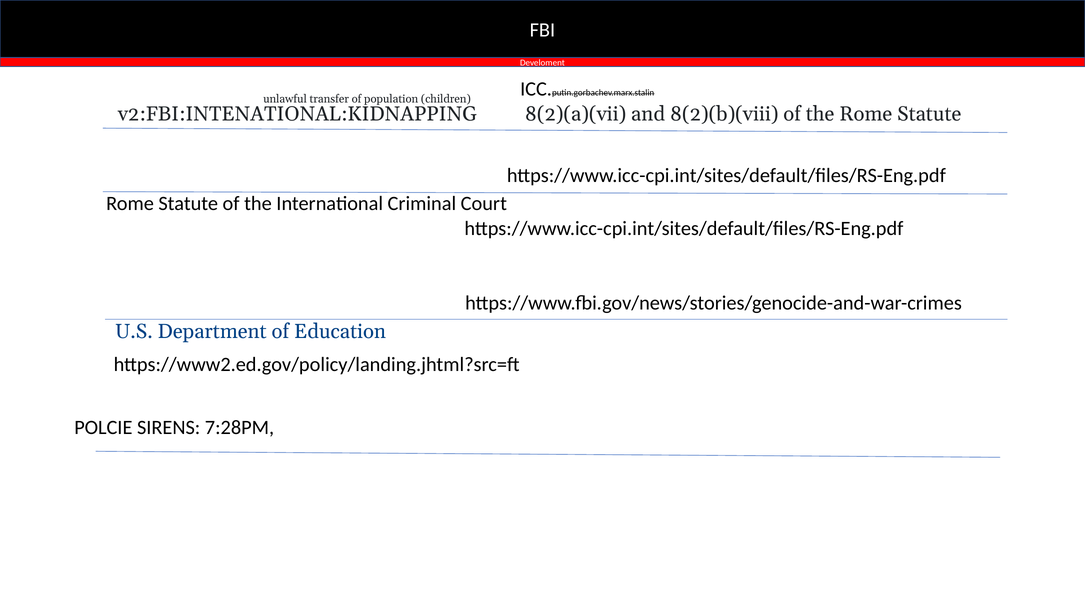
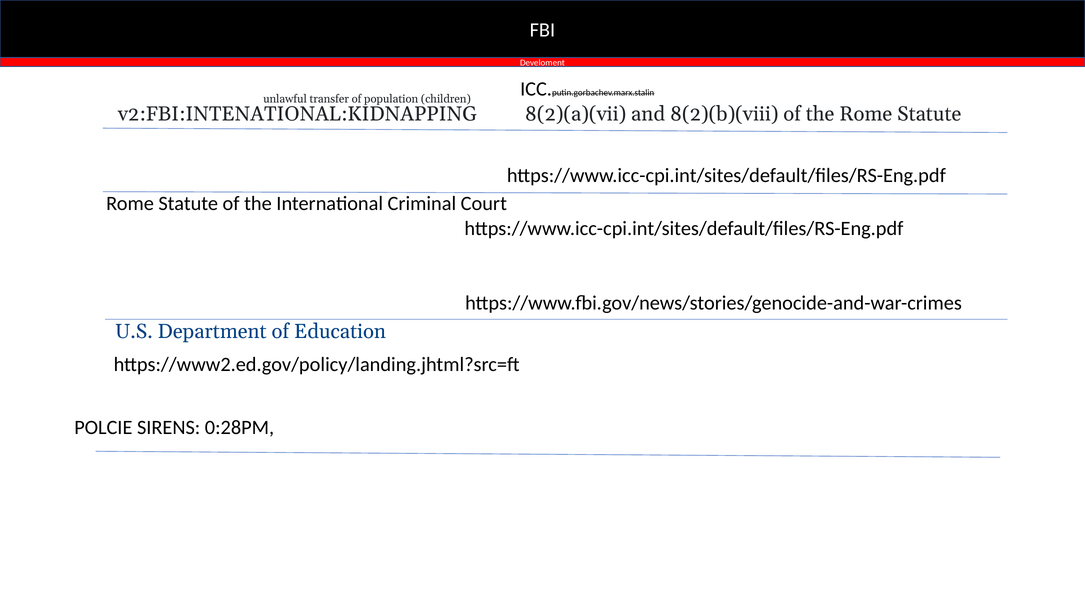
7:28PM: 7:28PM -> 0:28PM (240, 428)
